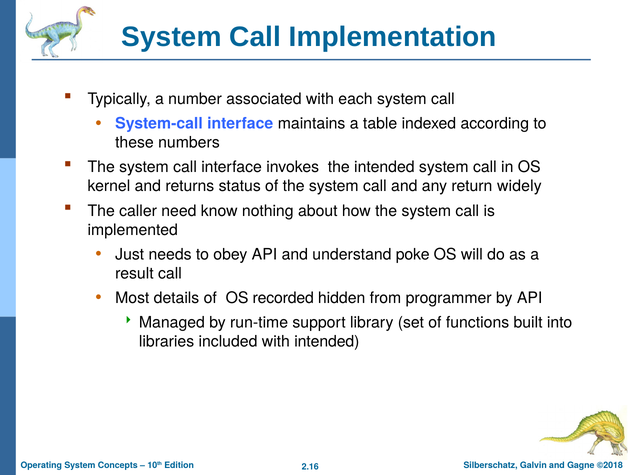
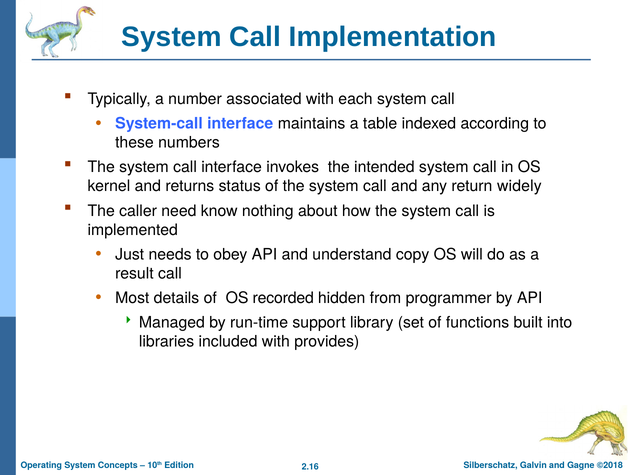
poke: poke -> copy (413, 254)
with intended: intended -> provides (327, 341)
